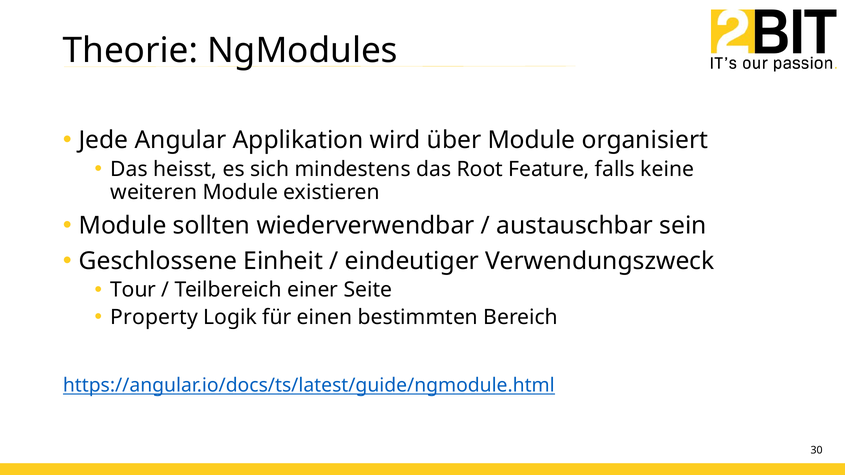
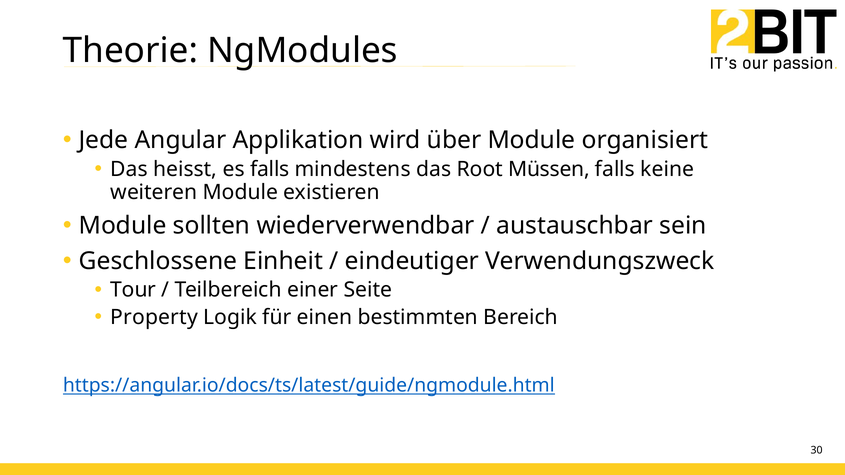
es sich: sich -> falls (270, 169)
Feature: Feature -> Müssen (549, 169)
